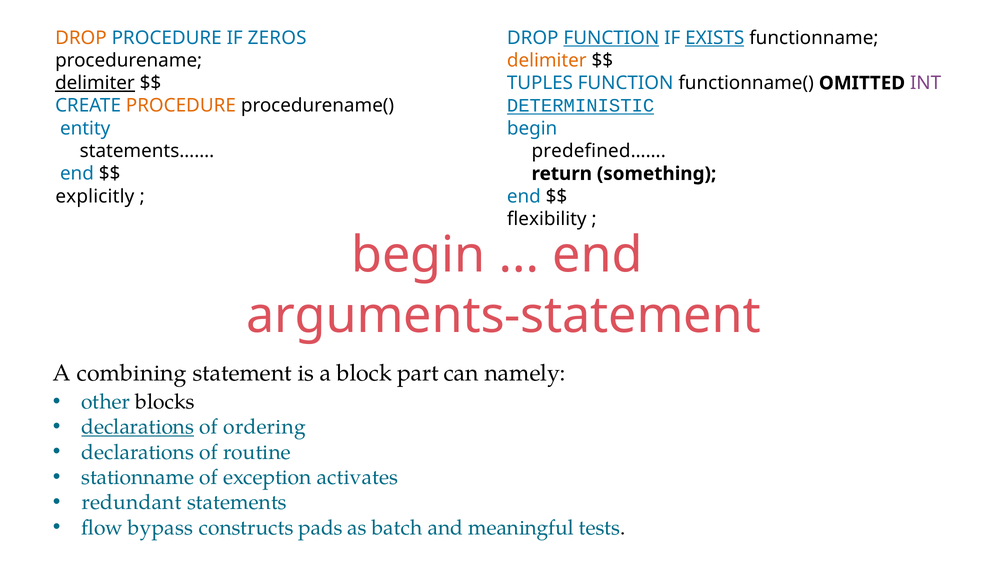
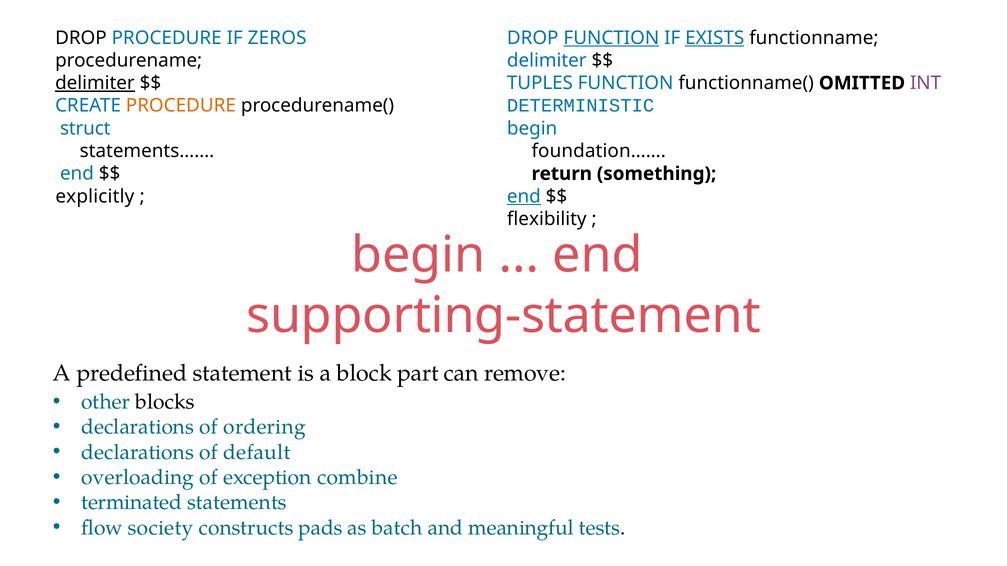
DROP colour: orange -> black (81, 38)
delimiter colour: orange -> blue (547, 61)
DETERMINISTIC underline: present -> none (581, 106)
entity: entity -> struct (85, 128)
predefined……: predefined…… -> foundation…… (599, 151)
end underline: none -> present (524, 196)
arguments-statement: arguments-statement -> supporting-statement (504, 316)
combining: combining -> predefined (132, 373)
namely: namely -> remove (525, 373)
declarations underline: present -> none (138, 427)
routine: routine -> default (257, 453)
stationname: stationname -> overloading (138, 478)
activates: activates -> combine (357, 478)
redundant: redundant -> terminated (132, 503)
bypass: bypass -> society (161, 528)
